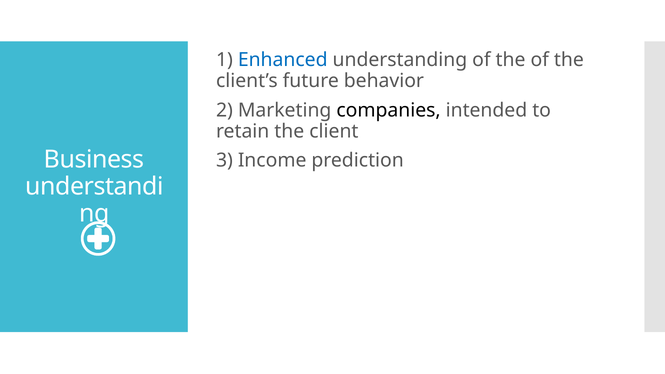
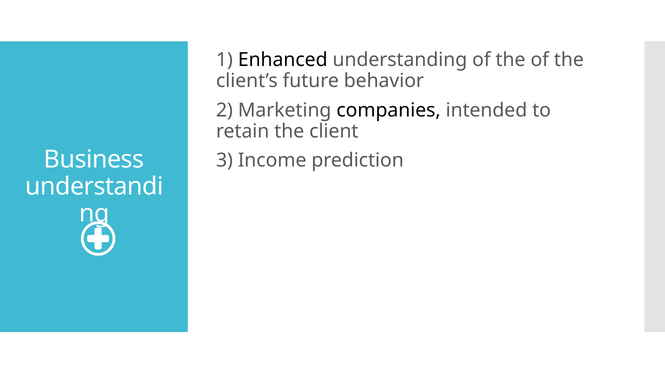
Enhanced colour: blue -> black (283, 60)
